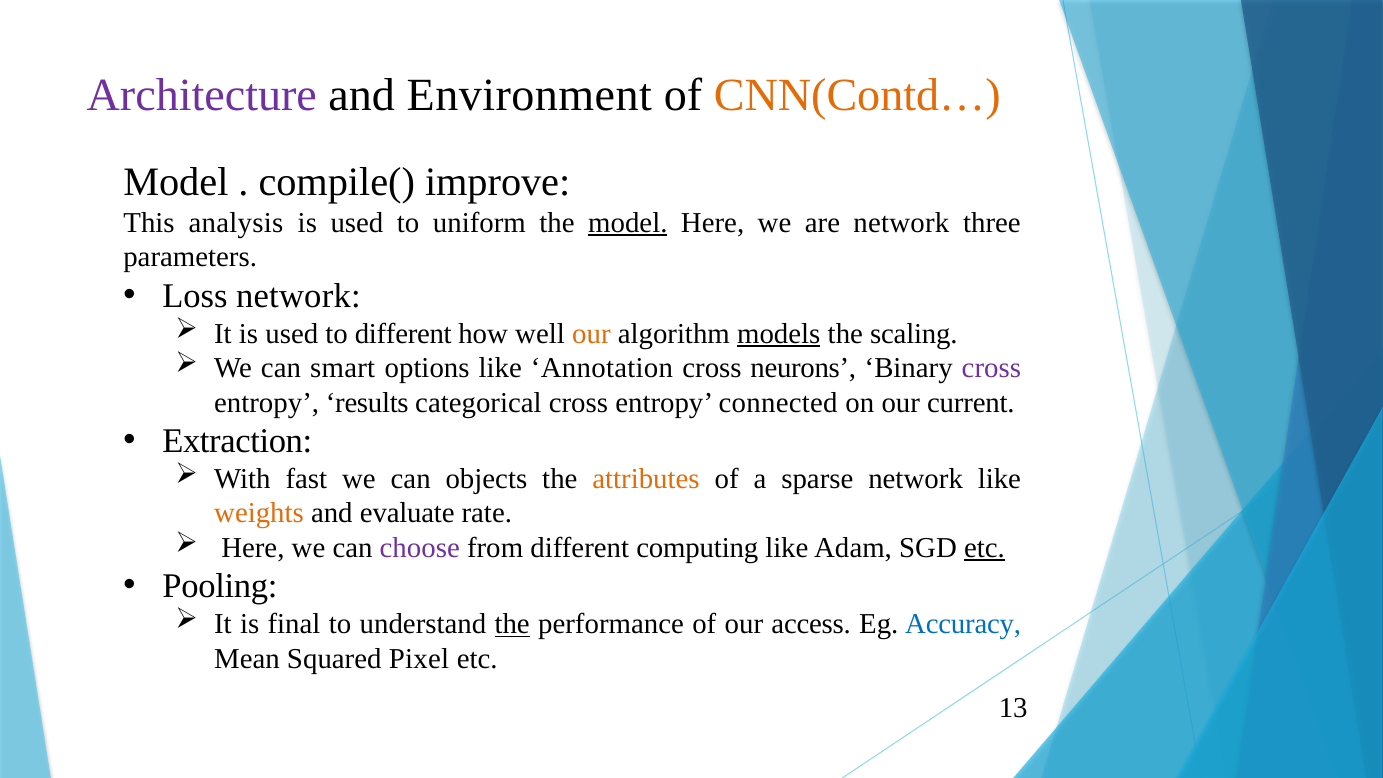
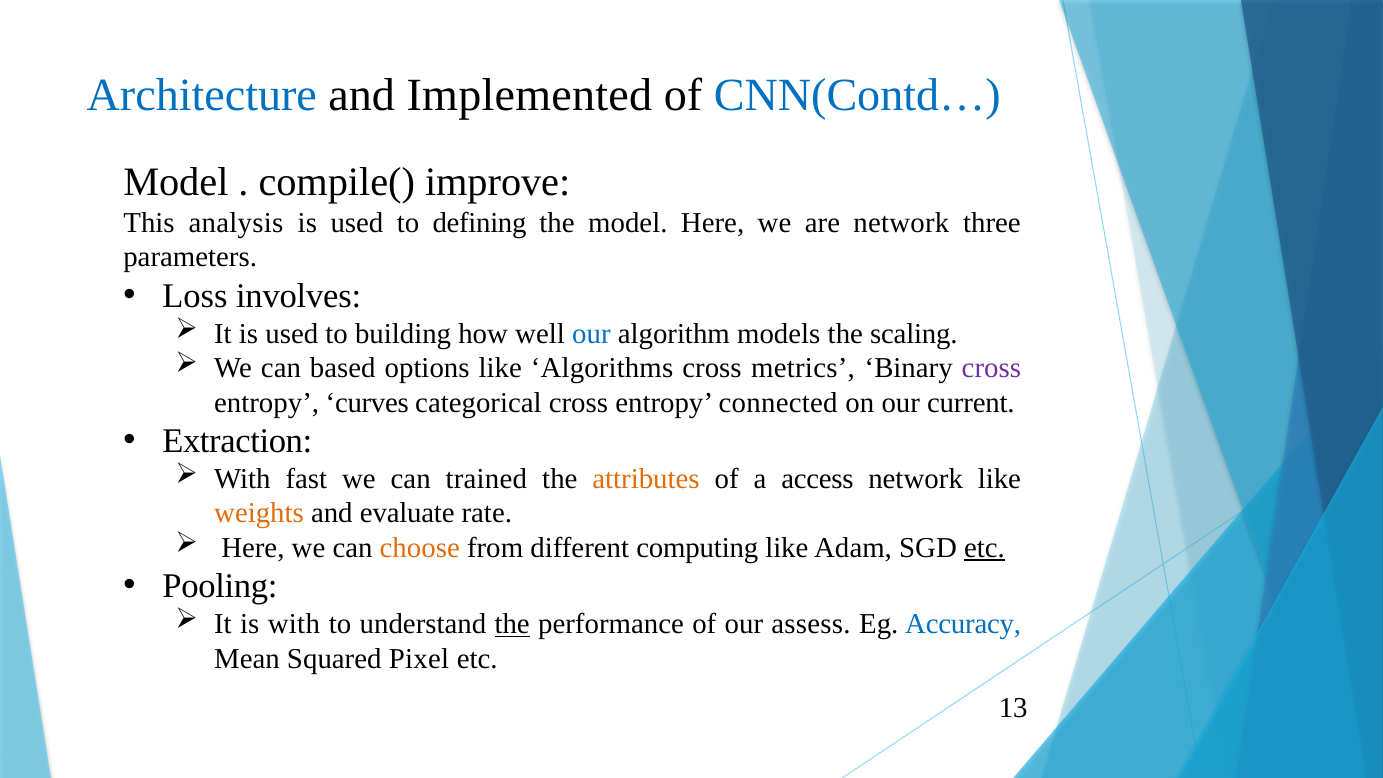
Architecture colour: purple -> blue (202, 95)
Environment: Environment -> Implemented (529, 95)
CNN(Contd… colour: orange -> blue (857, 95)
uniform: uniform -> defining (480, 223)
model underline: present -> none (628, 223)
Loss network: network -> involves (299, 296)
to different: different -> building (403, 333)
our colour: orange -> blue (591, 333)
models underline: present -> none (779, 333)
smart: smart -> based (343, 368)
Annotation: Annotation -> Algorithms (602, 368)
neurons: neurons -> metrics (803, 368)
results: results -> curves (367, 403)
objects: objects -> trained (486, 479)
sparse: sparse -> access (817, 479)
choose colour: purple -> orange (420, 548)
is final: final -> with (294, 624)
access: access -> assess (811, 624)
